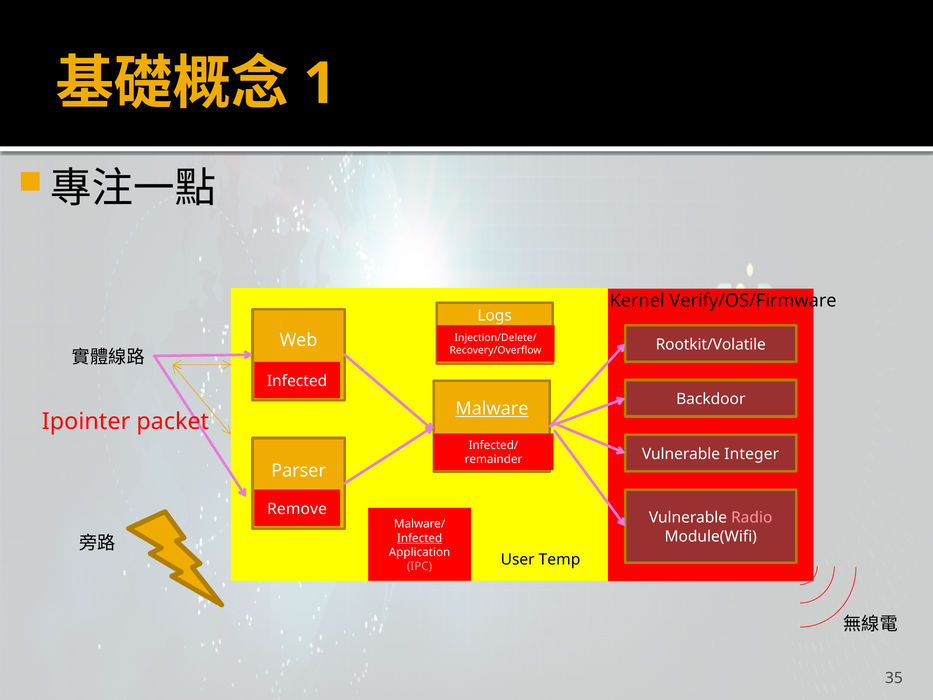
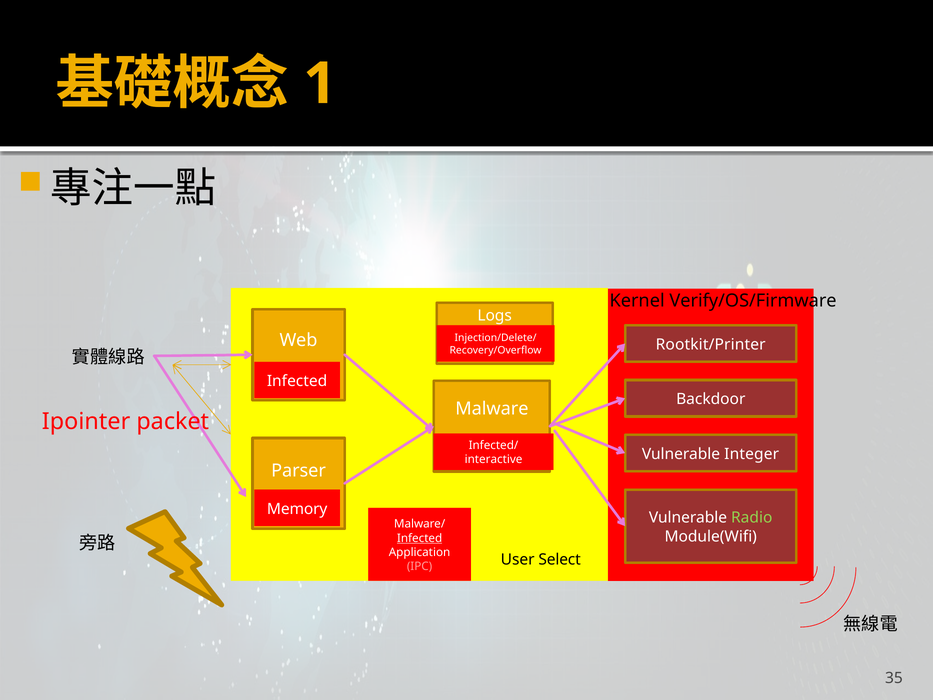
Rootkit/Volatile: Rootkit/Volatile -> Rootkit/Printer (711, 344)
Malware underline: present -> none (492, 409)
remainder: remainder -> interactive (494, 459)
Remove: Remove -> Memory (297, 509)
Radio colour: pink -> light green (752, 518)
Temp: Temp -> Select (560, 559)
